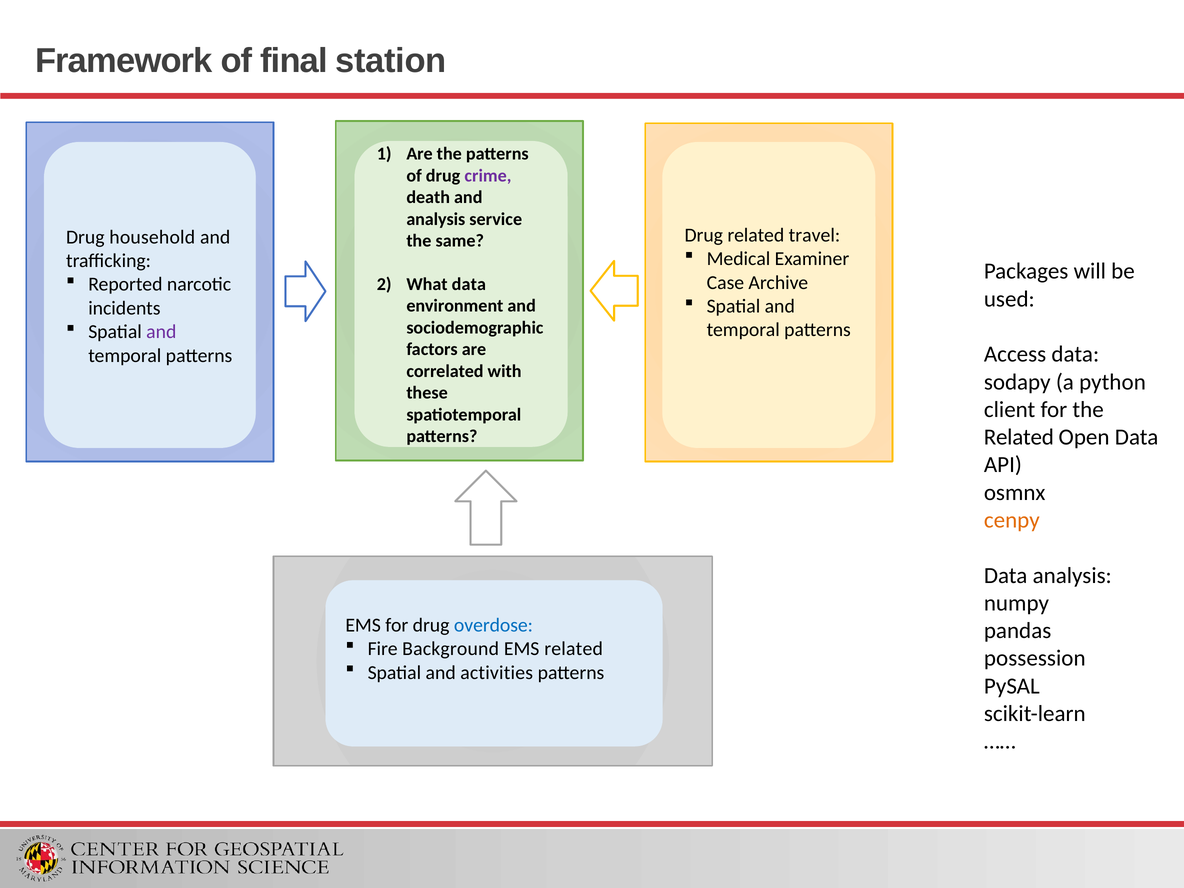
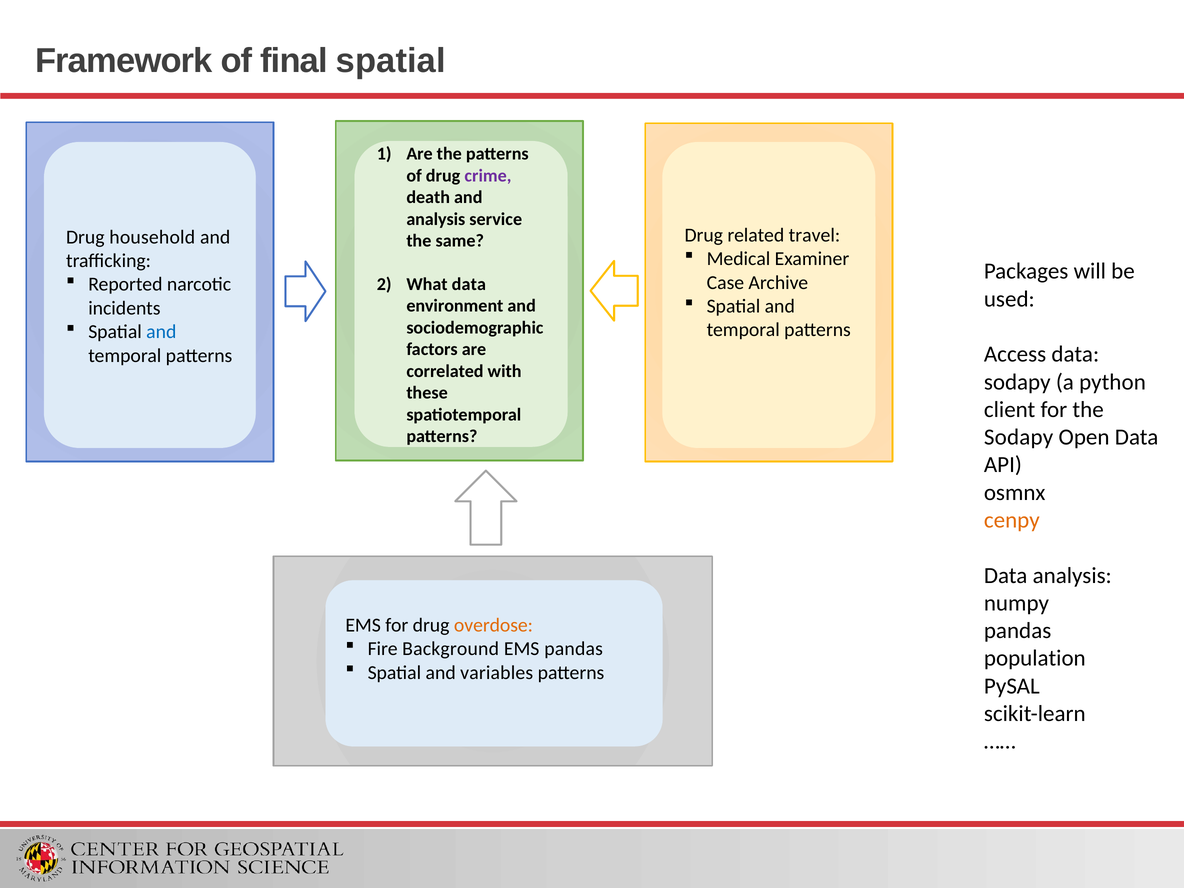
final station: station -> spatial (391, 61)
and colour: purple -> blue (161, 332)
Related: Related -> Sodapy (1019, 437)
overdose colour: blue -> orange (493, 625)
EMS related: related -> pandas (574, 649)
possession: possession -> population (1035, 658)
activities: activities -> variables (497, 673)
